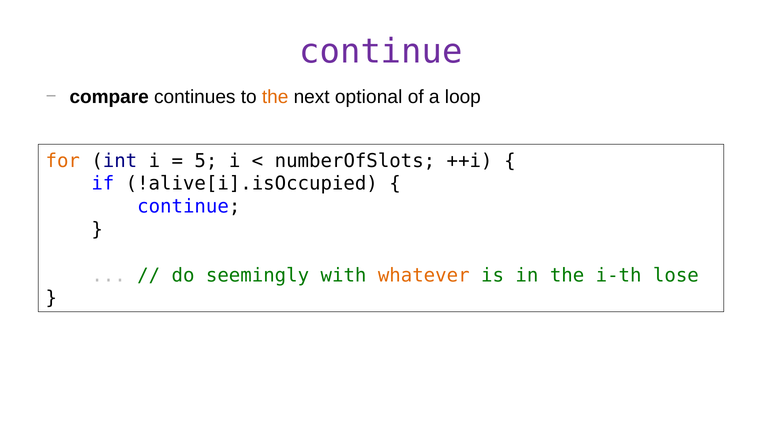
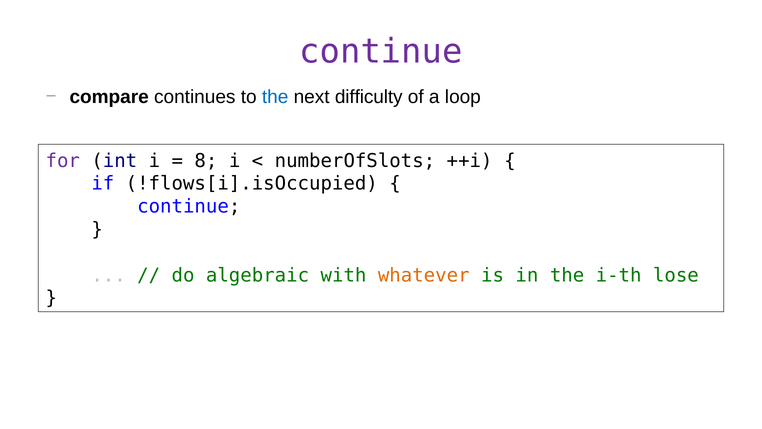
the colour: orange -> blue (275, 97)
optional: optional -> difficulty (369, 97)
for colour: orange -> purple (63, 161)
5: 5 -> 8 (206, 161)
!alive[i].isOccupied: !alive[i].isOccupied -> !flows[i].isOccupied (252, 184)
seemingly: seemingly -> algebraic (258, 275)
